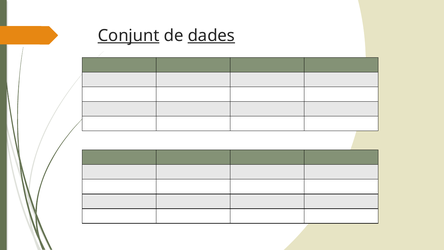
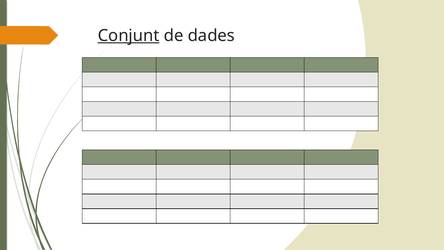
dades underline: present -> none (211, 36)
